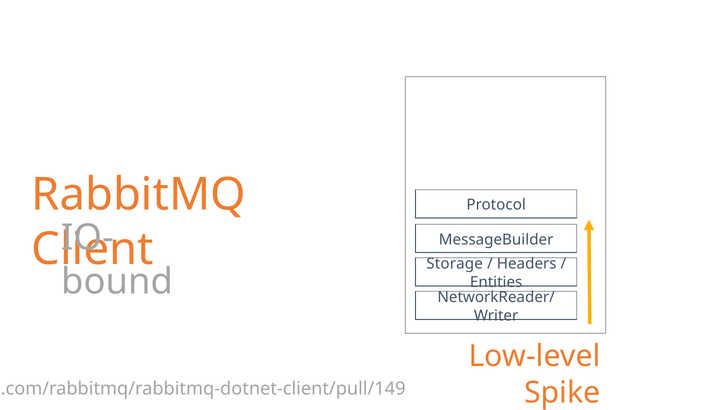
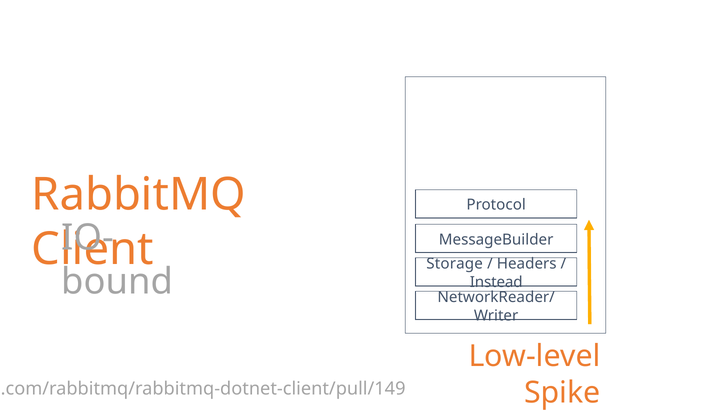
Entities: Entities -> Instead (496, 282)
